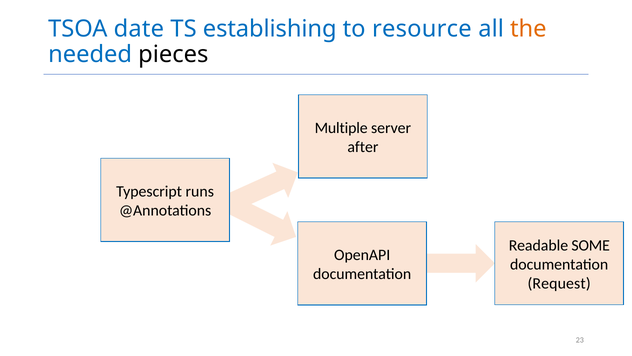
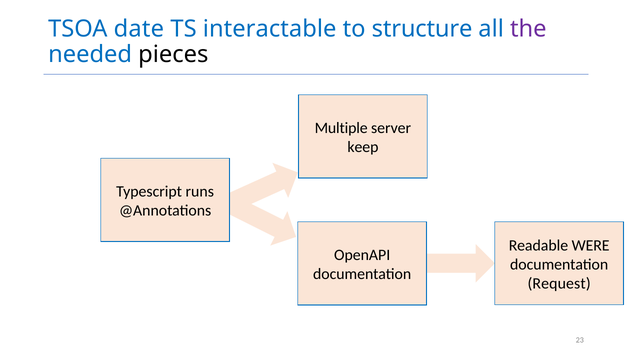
establishing: establishing -> interactable (270, 29)
resource: resource -> structure (422, 29)
the colour: orange -> purple (528, 29)
after: after -> keep (363, 147)
SOME: SOME -> WERE (591, 245)
